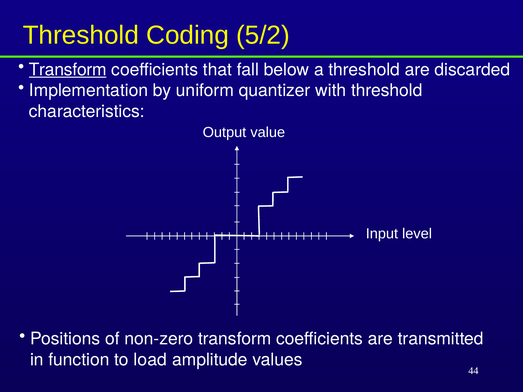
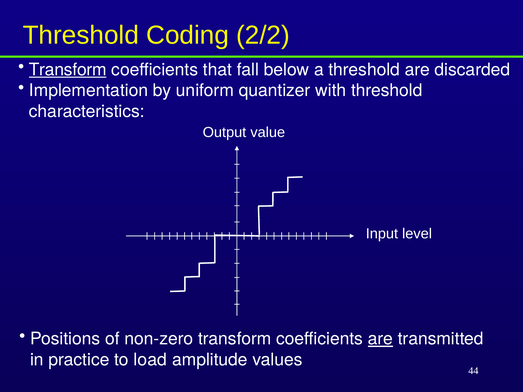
5/2: 5/2 -> 2/2 (263, 35)
are underline: none -> present (380, 339)
function: function -> practice (79, 360)
